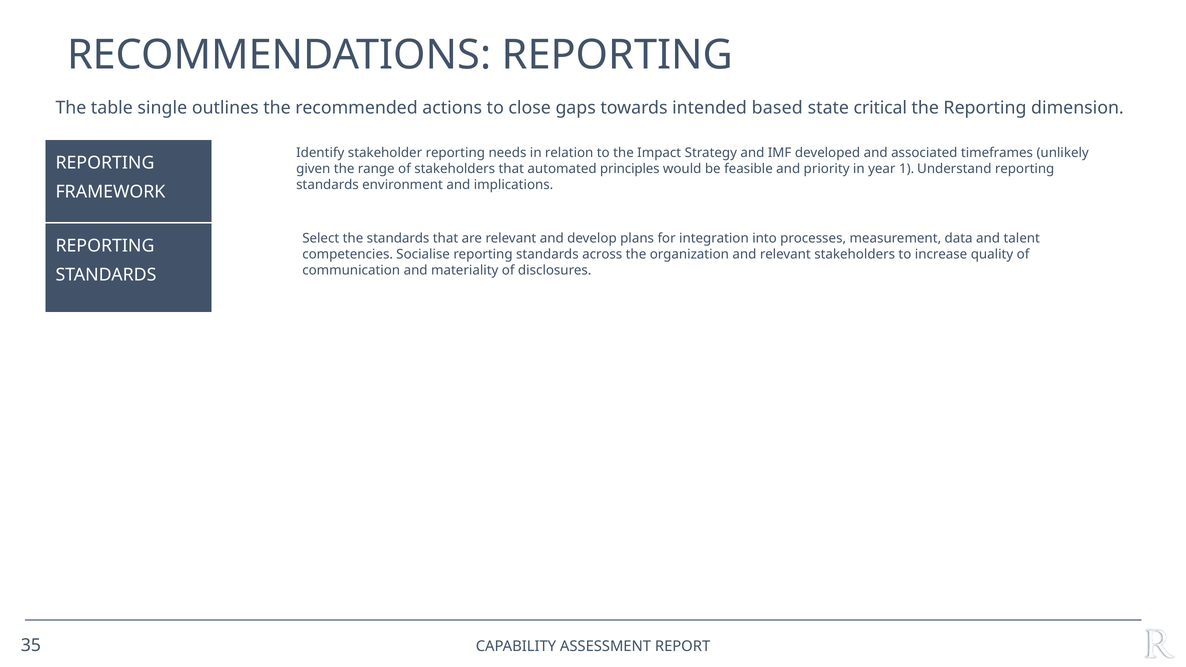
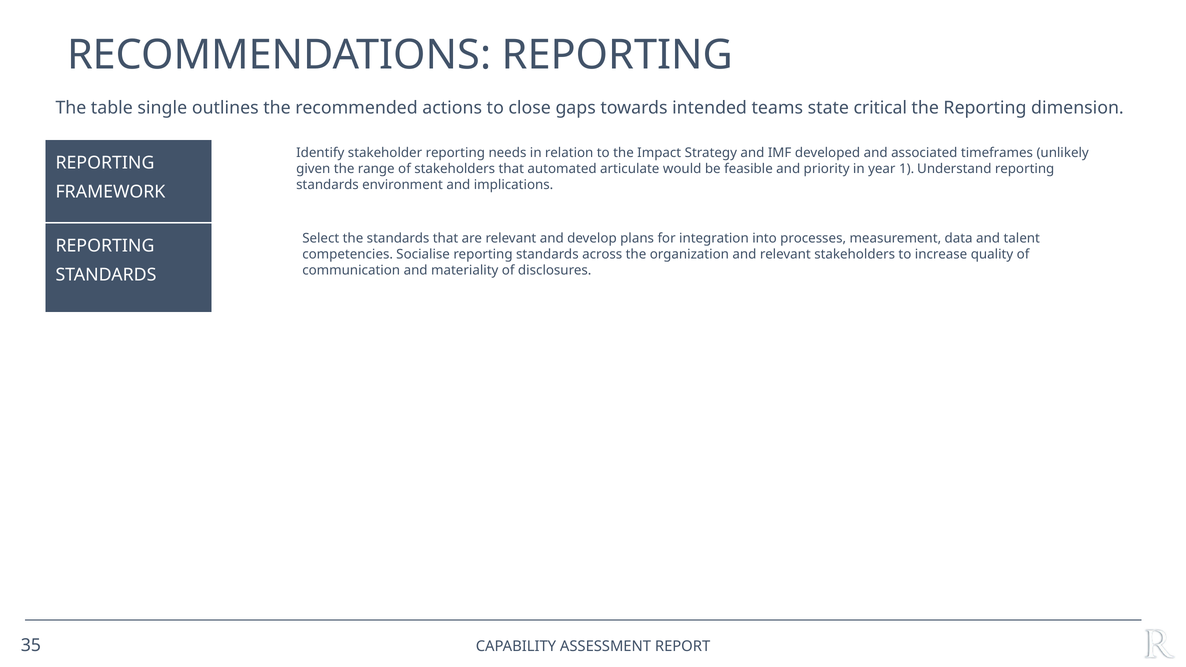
based: based -> teams (777, 108)
principles: principles -> articulate (630, 169)
